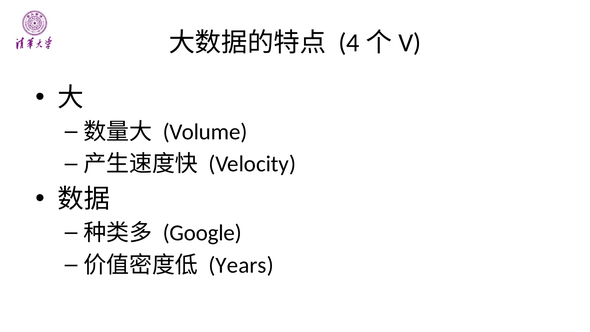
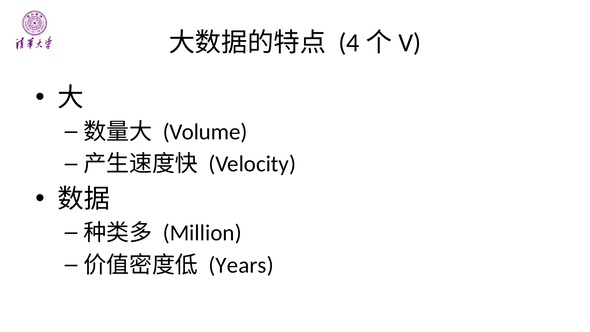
Google: Google -> Million (202, 233)
